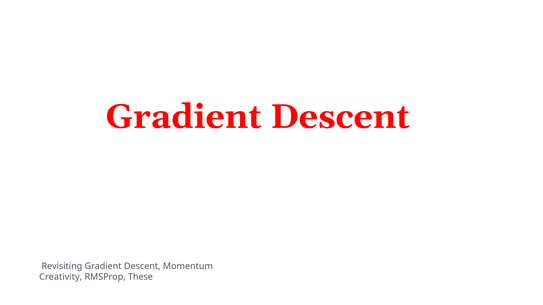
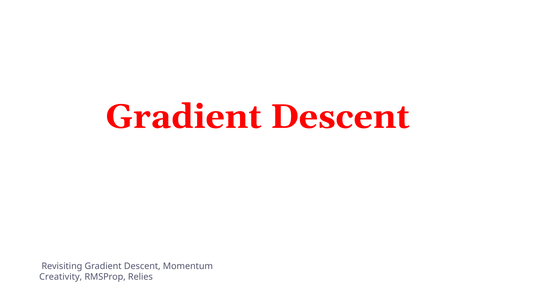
These: These -> Relies (140, 277)
